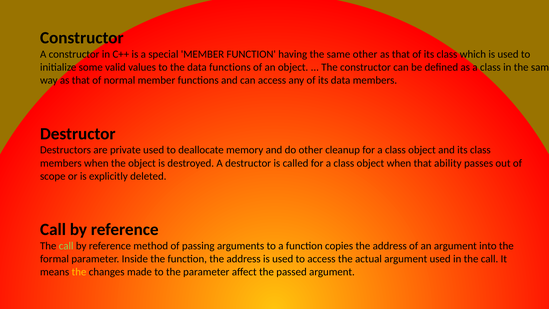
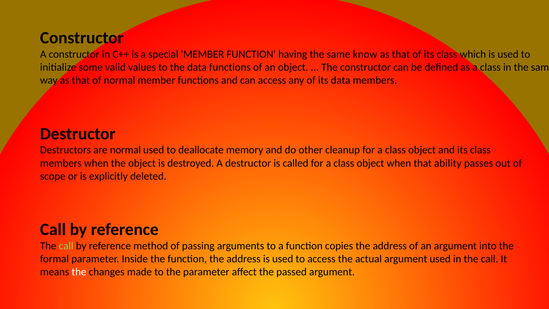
same other: other -> know (365, 54)
are private: private -> normal (125, 150)
the colour: yellow -> white (79, 272)
